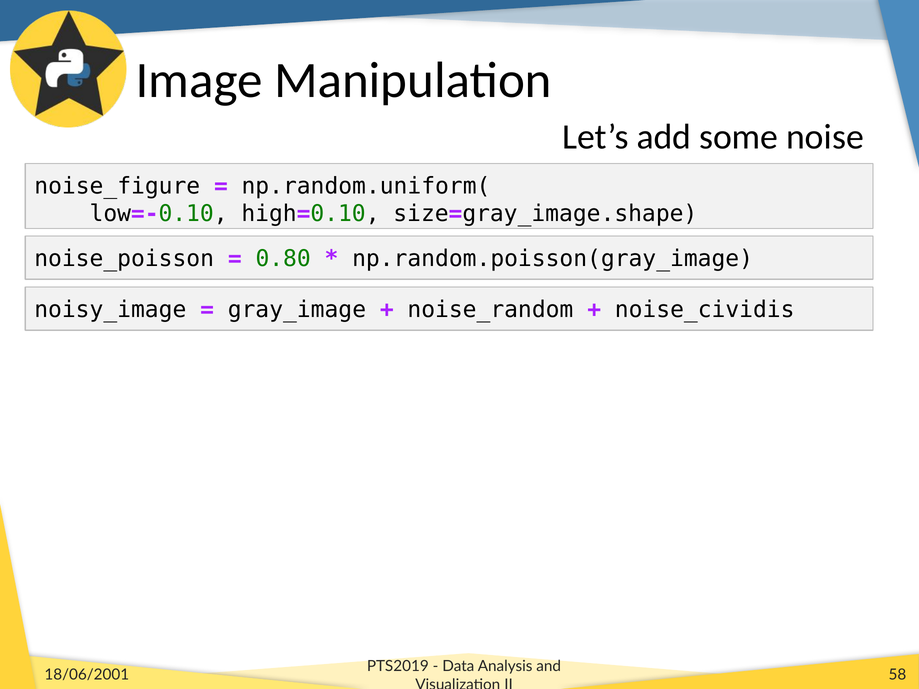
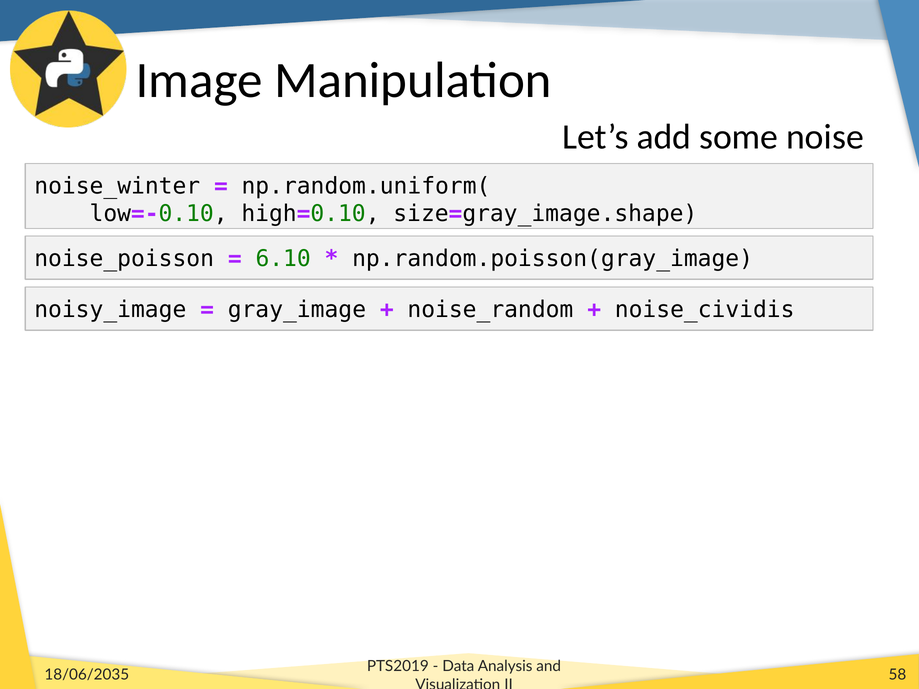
noise_figure: noise_figure -> noise_winter (117, 186)
0.80: 0.80 -> 6.10 (283, 259)
18/06/2001: 18/06/2001 -> 18/06/2035 (87, 675)
